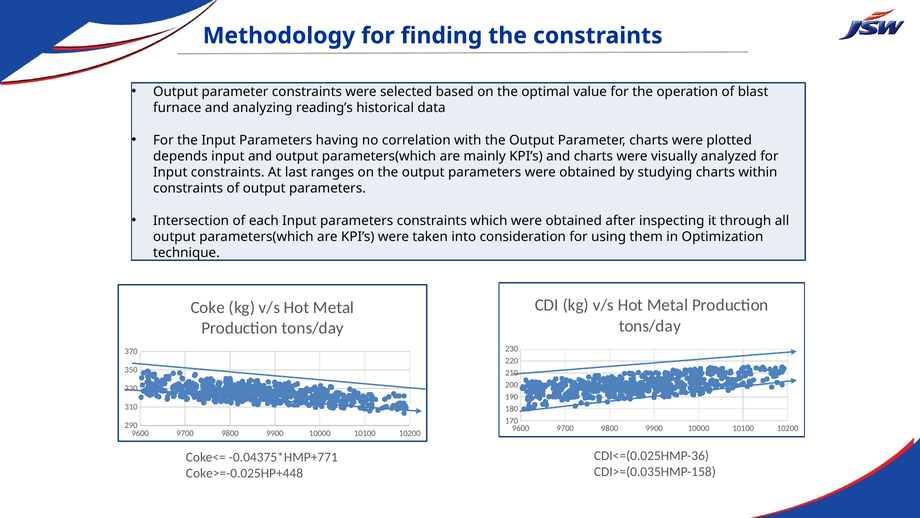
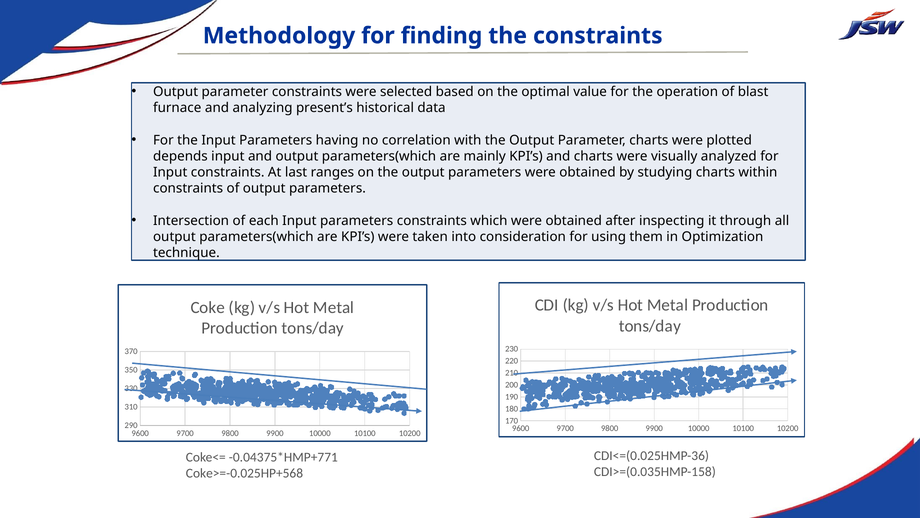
reading’s: reading’s -> present’s (324, 108)
Coke>=-0.025HP+448: Coke>=-0.025HP+448 -> Coke>=-0.025HP+568 (244, 473)
